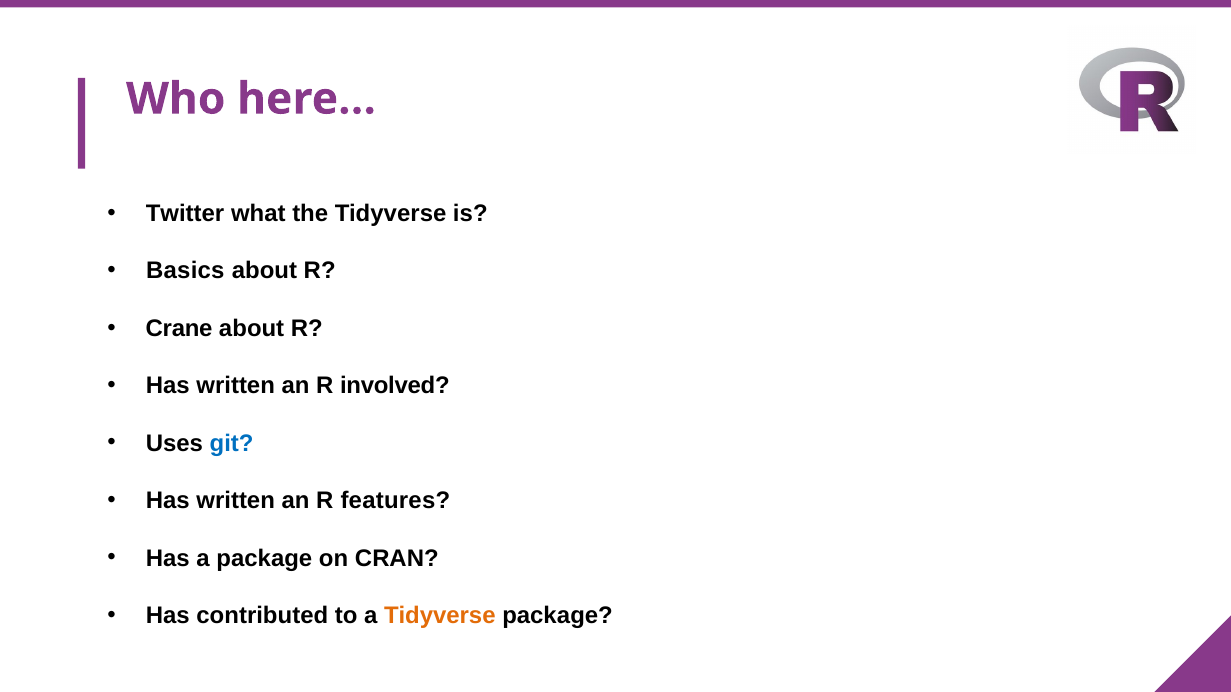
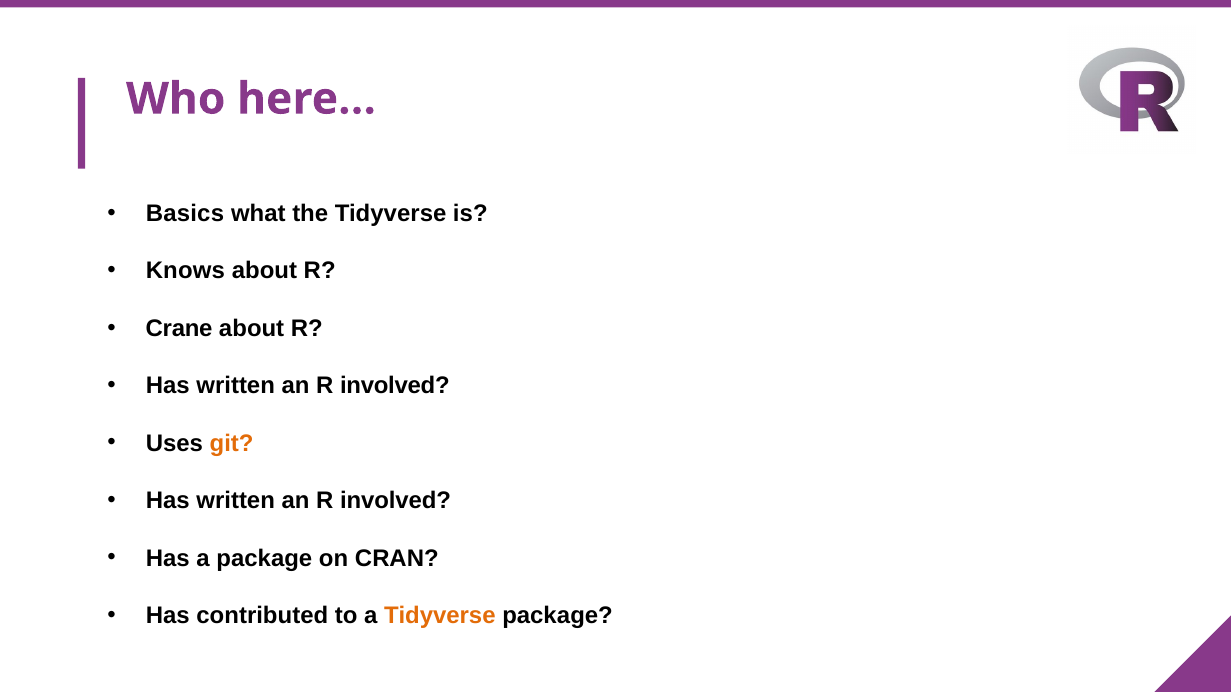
Twitter: Twitter -> Basics (185, 214)
Basics: Basics -> Knows (185, 271)
git colour: blue -> orange (232, 444)
features: features -> involved (396, 501)
